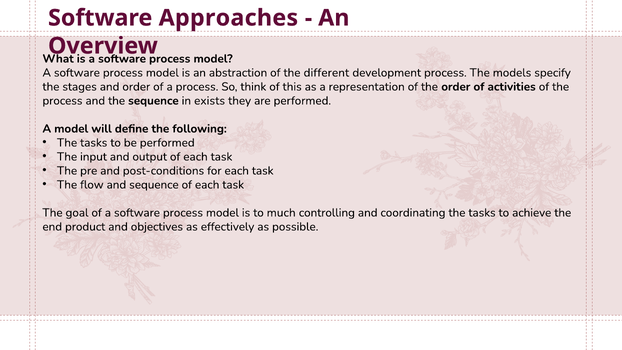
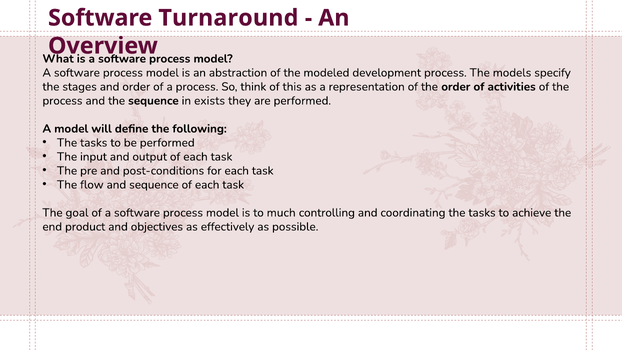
Approaches: Approaches -> Turnaround (228, 18)
different: different -> modeled (326, 73)
